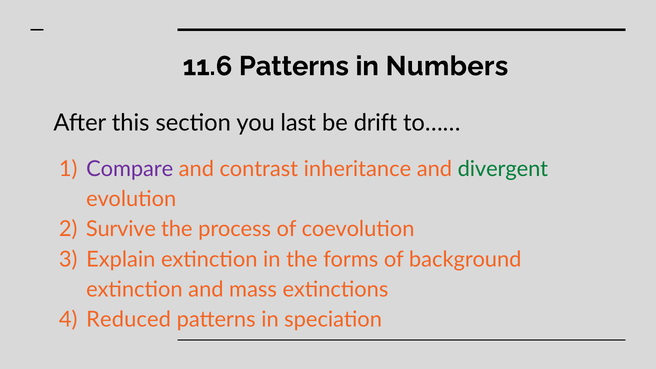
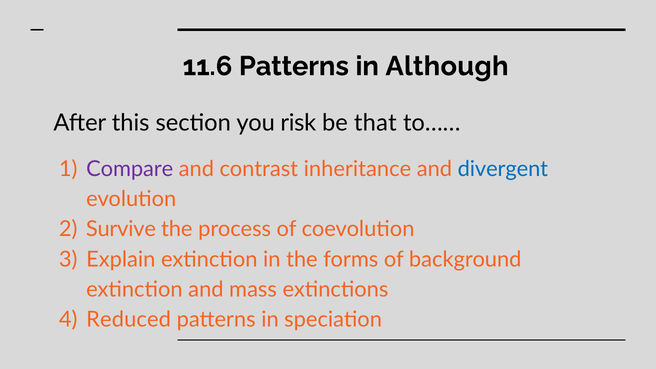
Numbers: Numbers -> Although (447, 66)
last: last -> risk (298, 123)
drift: drift -> that (375, 123)
divergent colour: green -> blue (503, 169)
